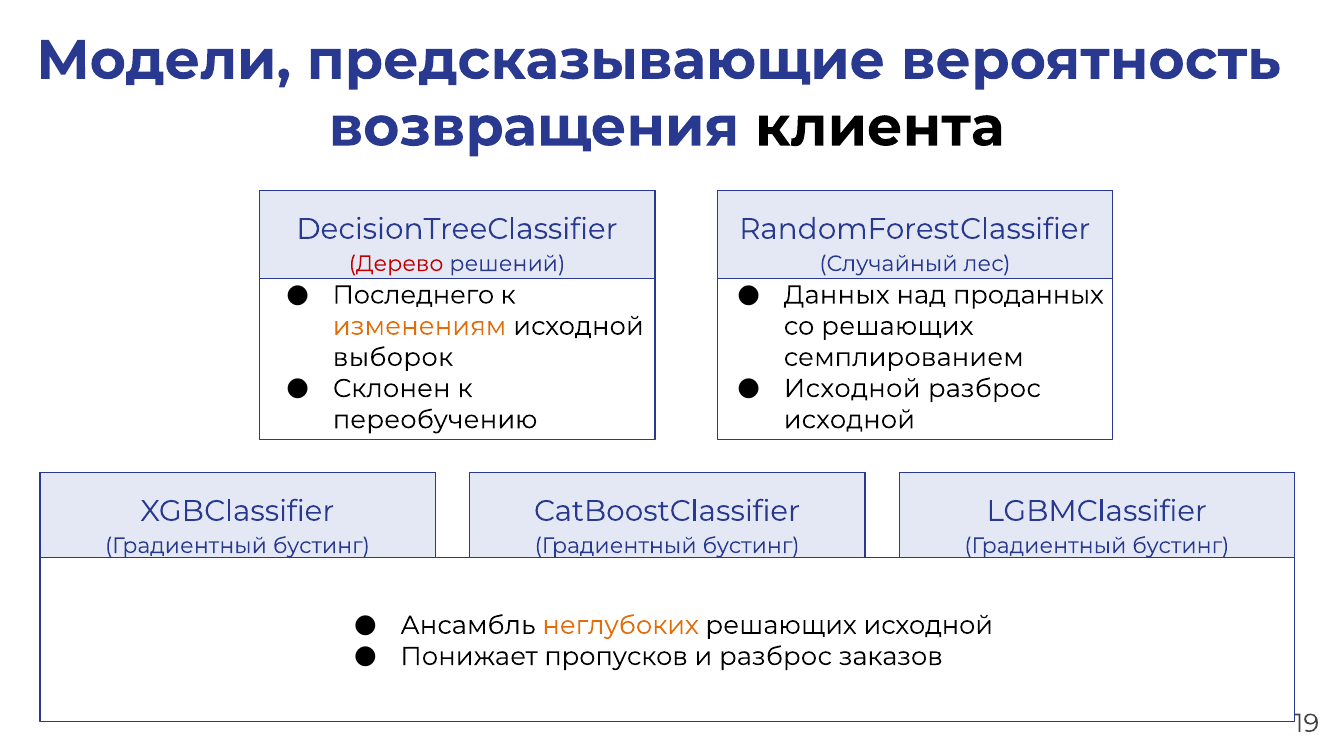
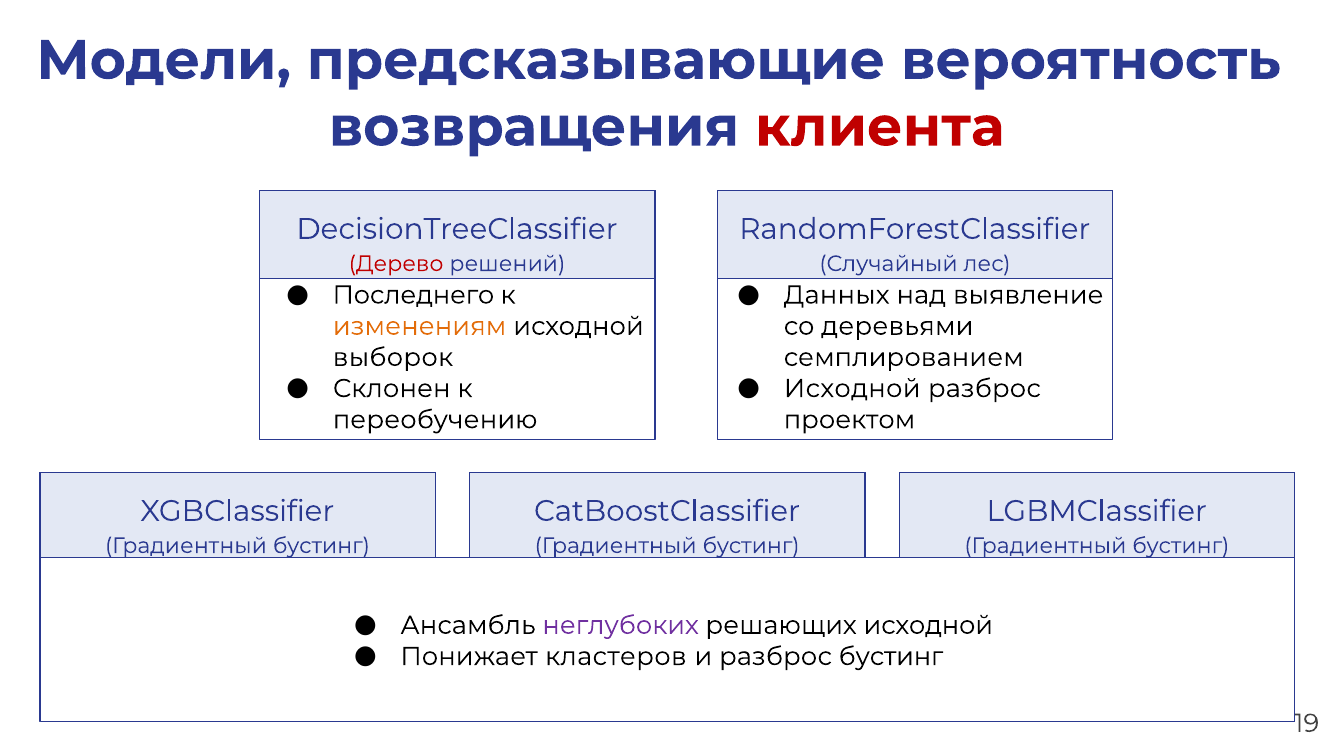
клиента colour: black -> red (880, 127)
проданных: проданных -> выявление (1028, 295)
со решающих: решающих -> деревьями (897, 326)
исходной: исходной -> проектом (849, 419)
неглубоких colour: orange -> purple (621, 625)
пропусков: пропусков -> кластеров (616, 656)
разброс заказов: заказов -> бустинг (891, 656)
